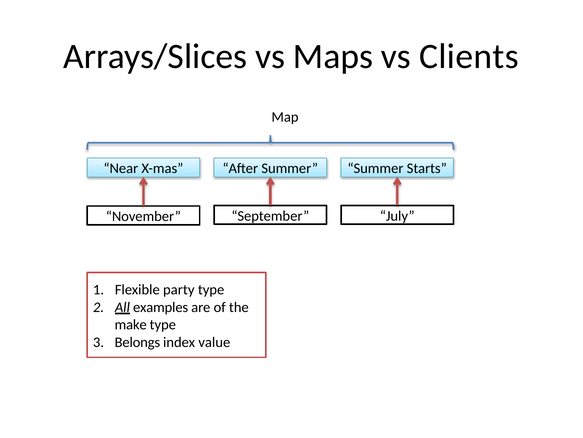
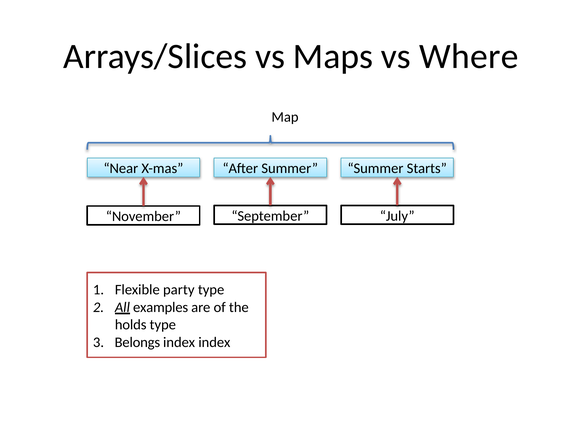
Clients: Clients -> Where (469, 56)
make: make -> holds (131, 324)
index value: value -> index (214, 342)
